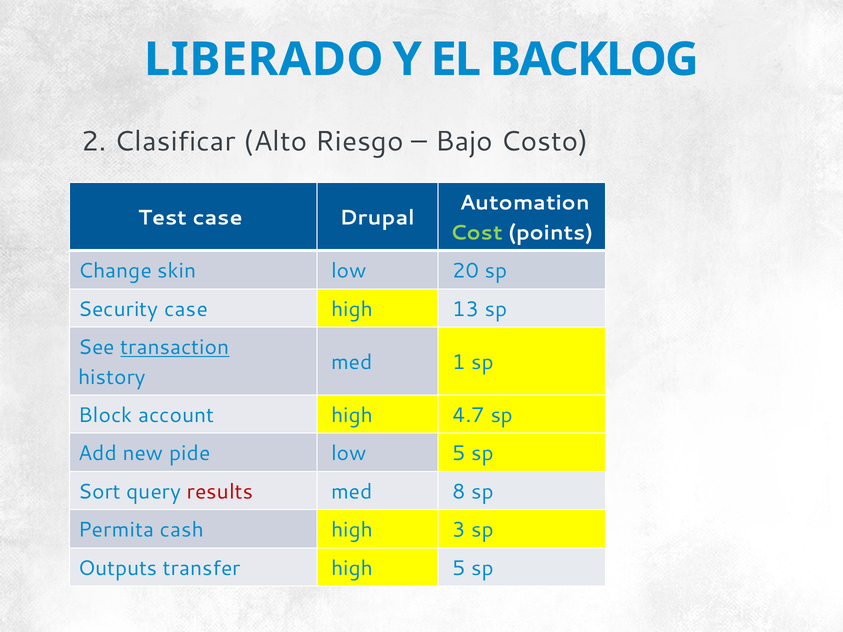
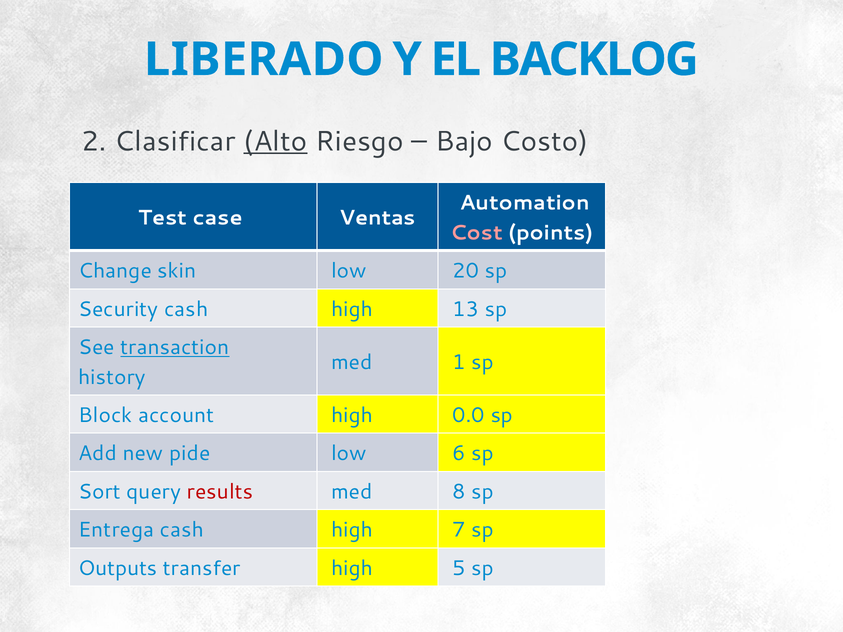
Alto underline: none -> present (275, 141)
Drupal: Drupal -> Ventas (378, 218)
Cost colour: light green -> pink (476, 233)
Security case: case -> cash (186, 309)
4.7: 4.7 -> 0.0 (468, 415)
low 5: 5 -> 6 (459, 454)
Permita: Permita -> Entrega (116, 530)
3: 3 -> 7 (459, 530)
